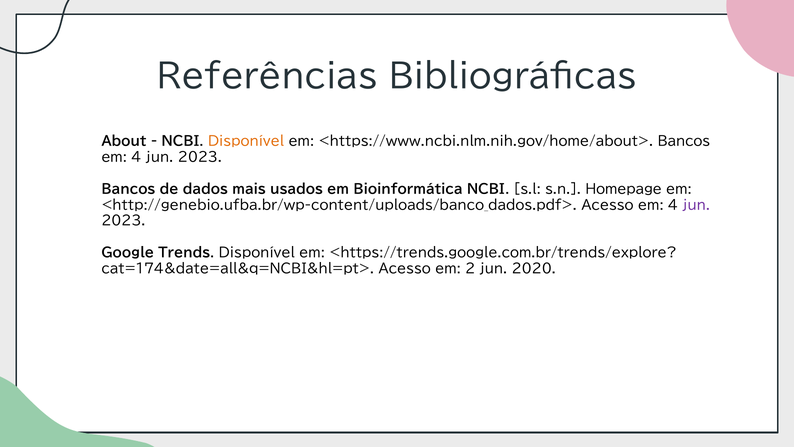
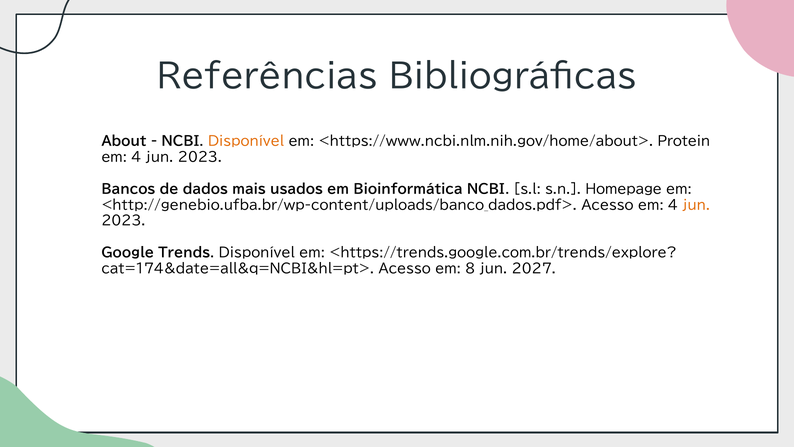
<https://www.ncbi.nlm.nih.gov/home/about> Bancos: Bancos -> Protein (684, 141)
jun colour: purple -> orange (696, 205)
2: 2 -> 8 (470, 269)
2020: 2020 -> 2027 (534, 269)
